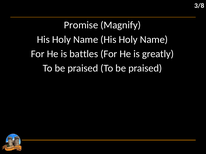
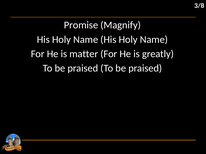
battles: battles -> matter (84, 54)
